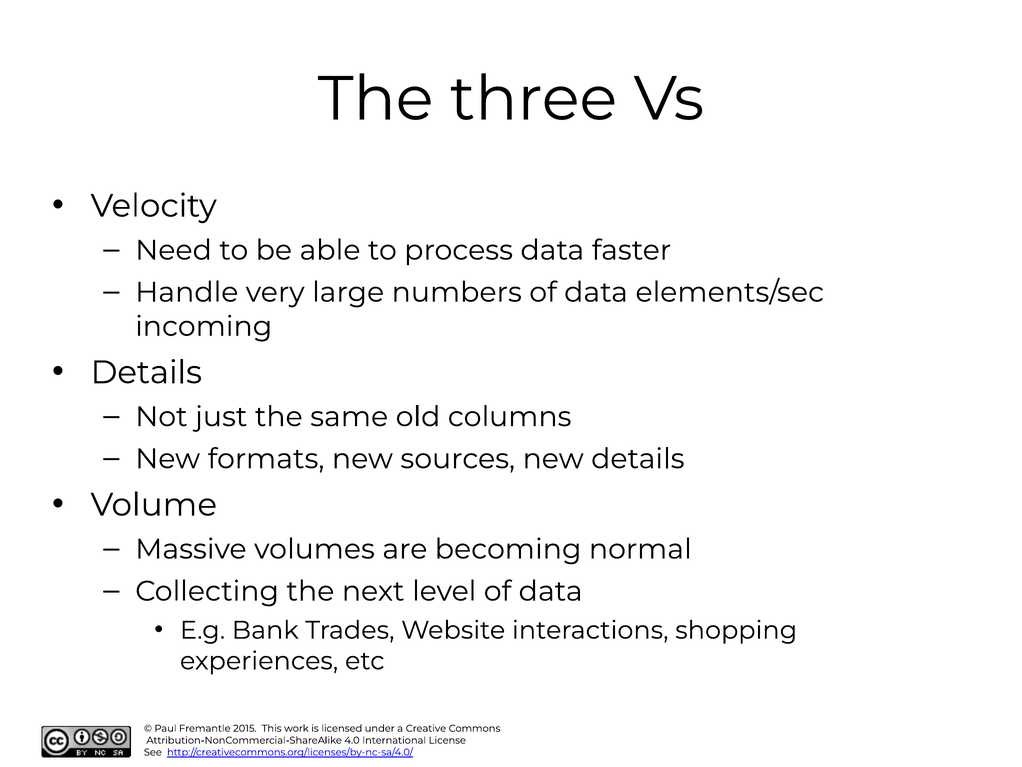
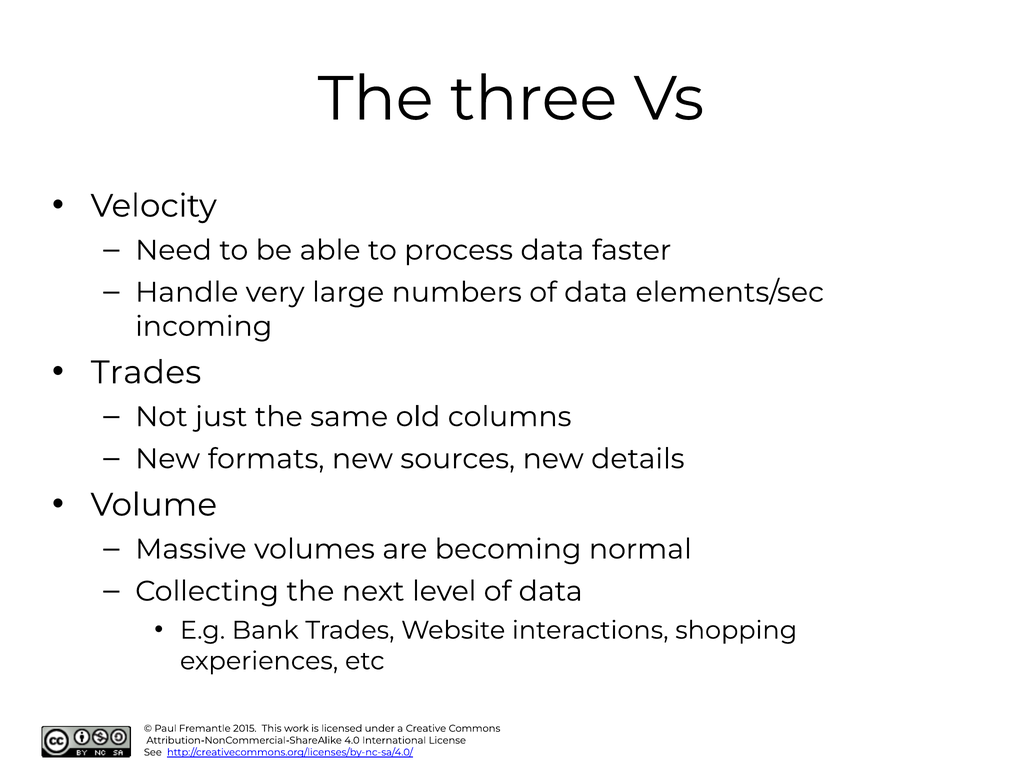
Details: Details -> Trades (146, 372)
